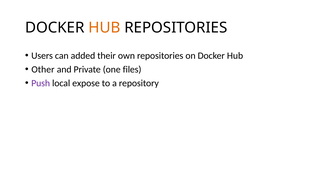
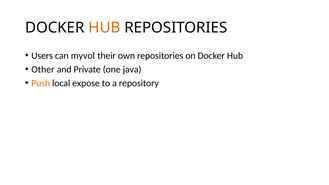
added: added -> myvol (83, 56)
files: files -> java (132, 69)
Push colour: purple -> orange (41, 83)
